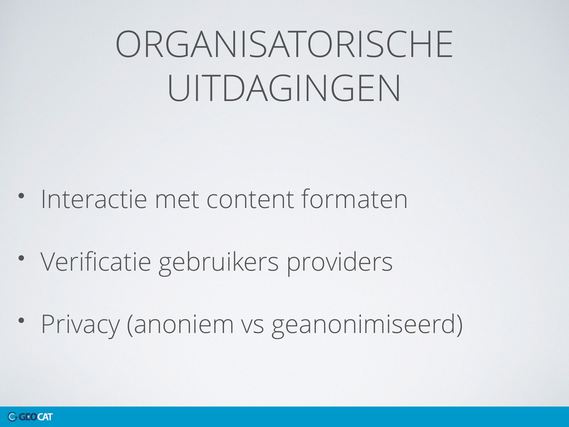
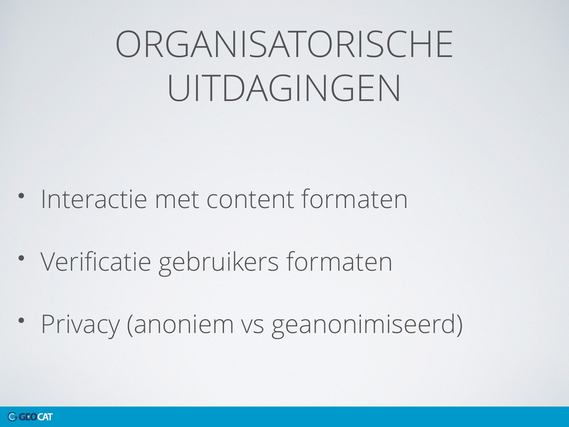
gebruikers providers: providers -> formaten (340, 262)
